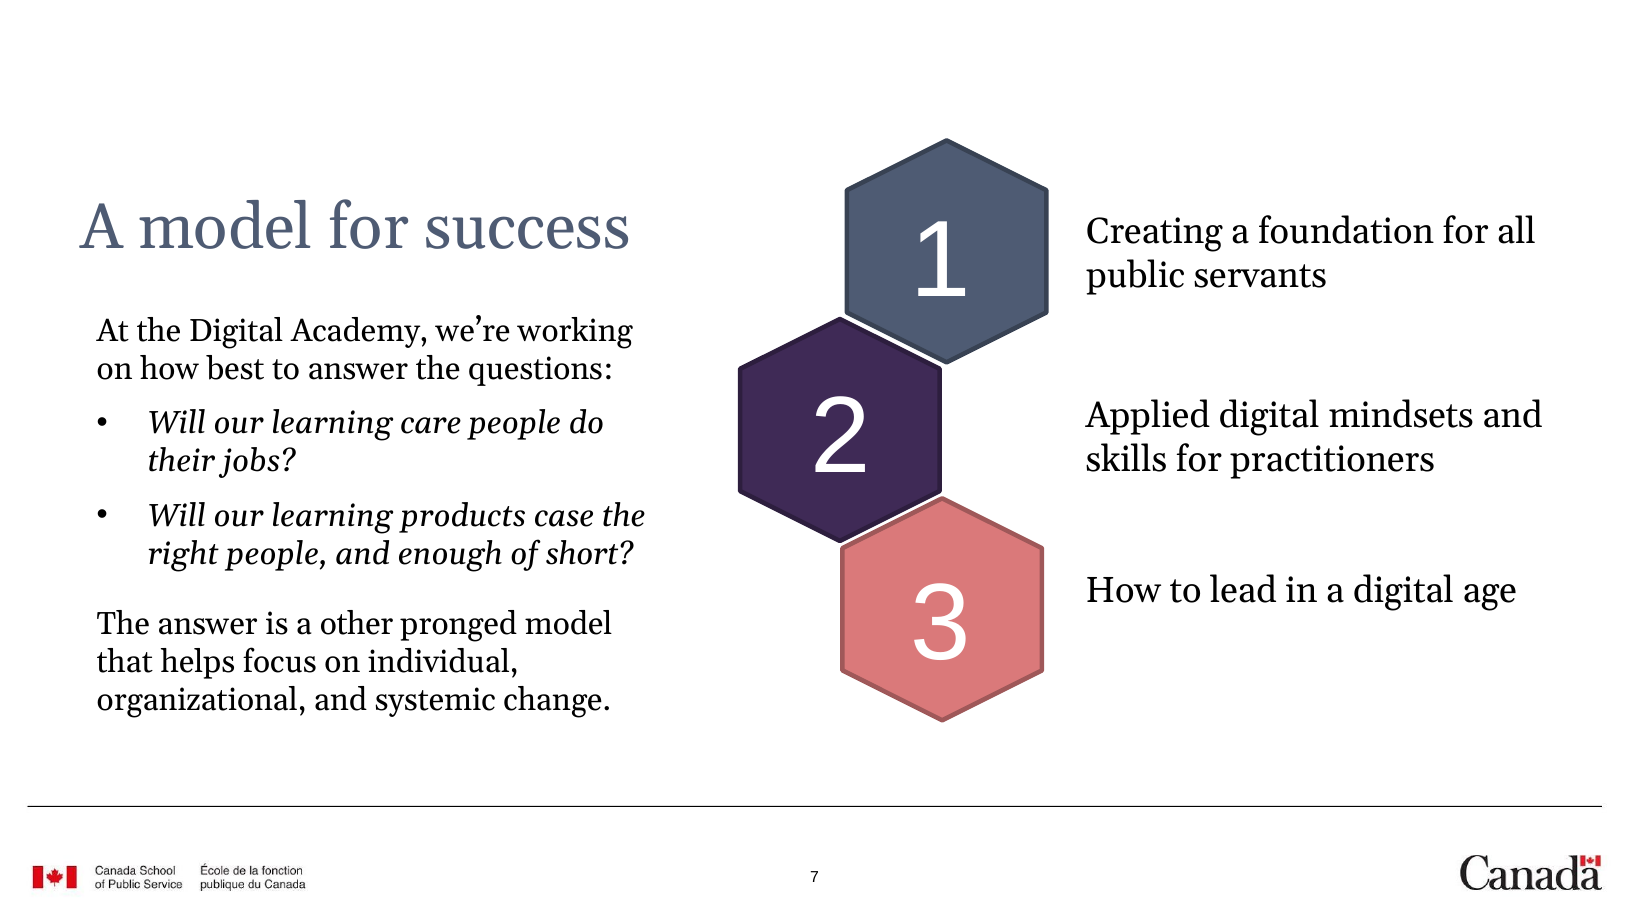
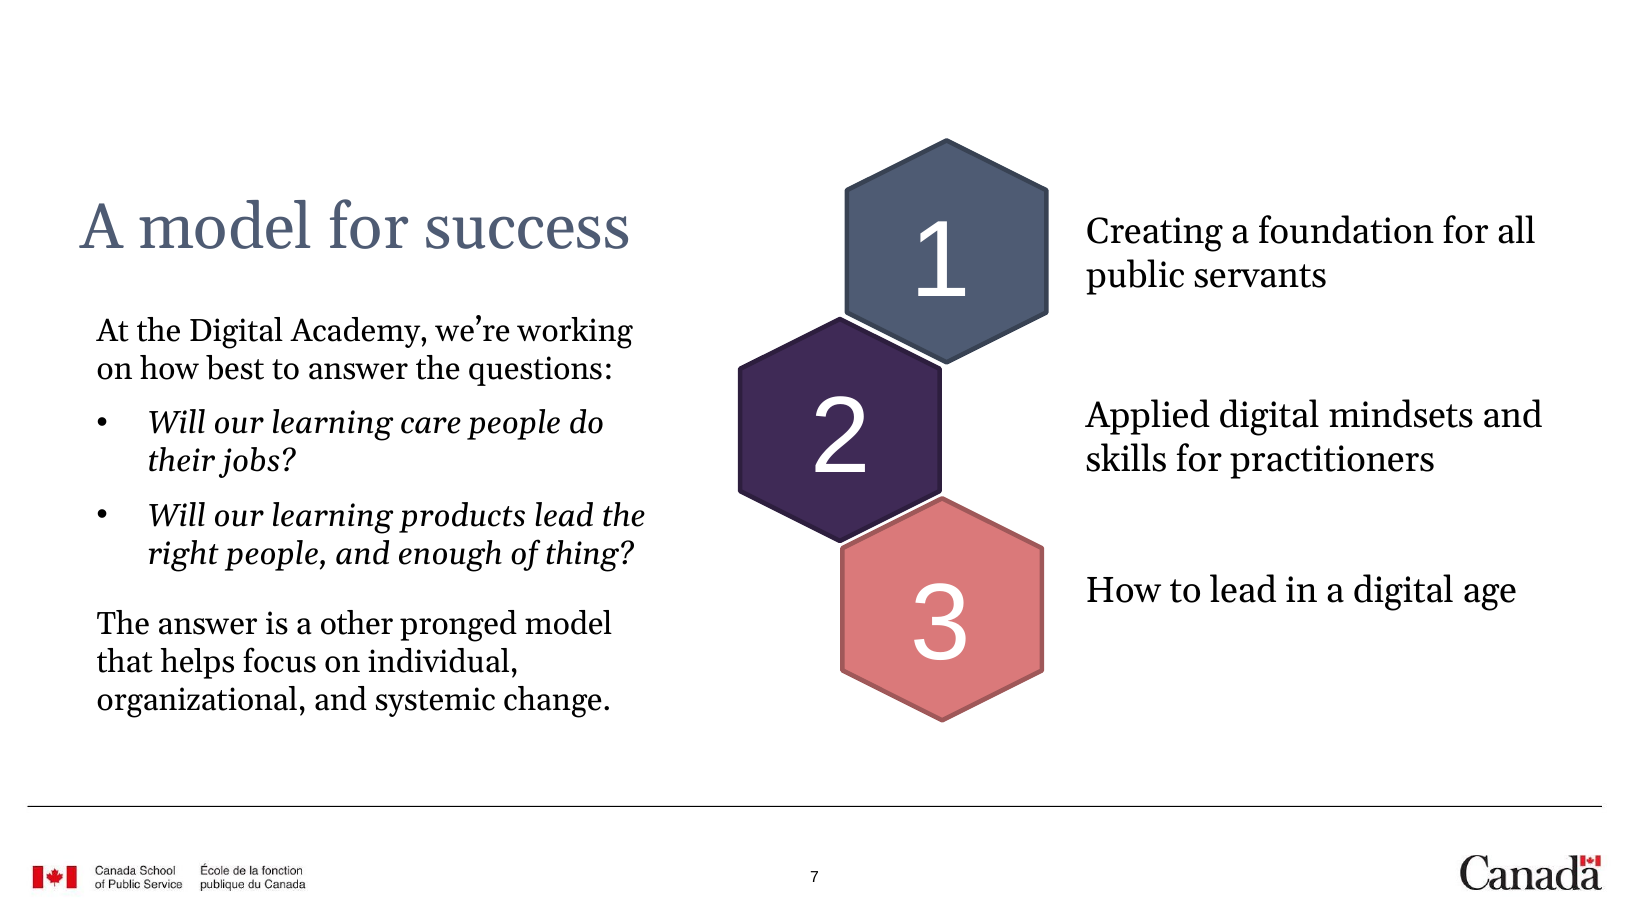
products case: case -> lead (564, 516)
short: short -> thing (589, 554)
